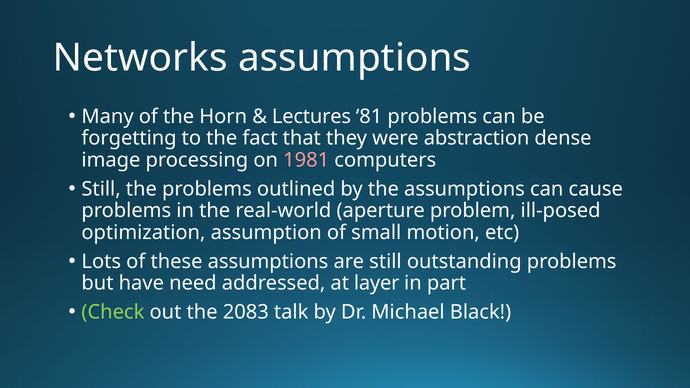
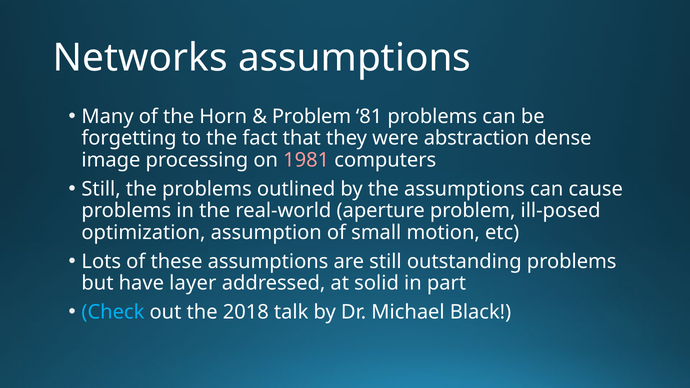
Lectures: Lectures -> Problem (311, 117)
need: need -> layer (193, 283)
layer: layer -> solid (377, 283)
Check colour: light green -> light blue (113, 312)
2083: 2083 -> 2018 (246, 312)
